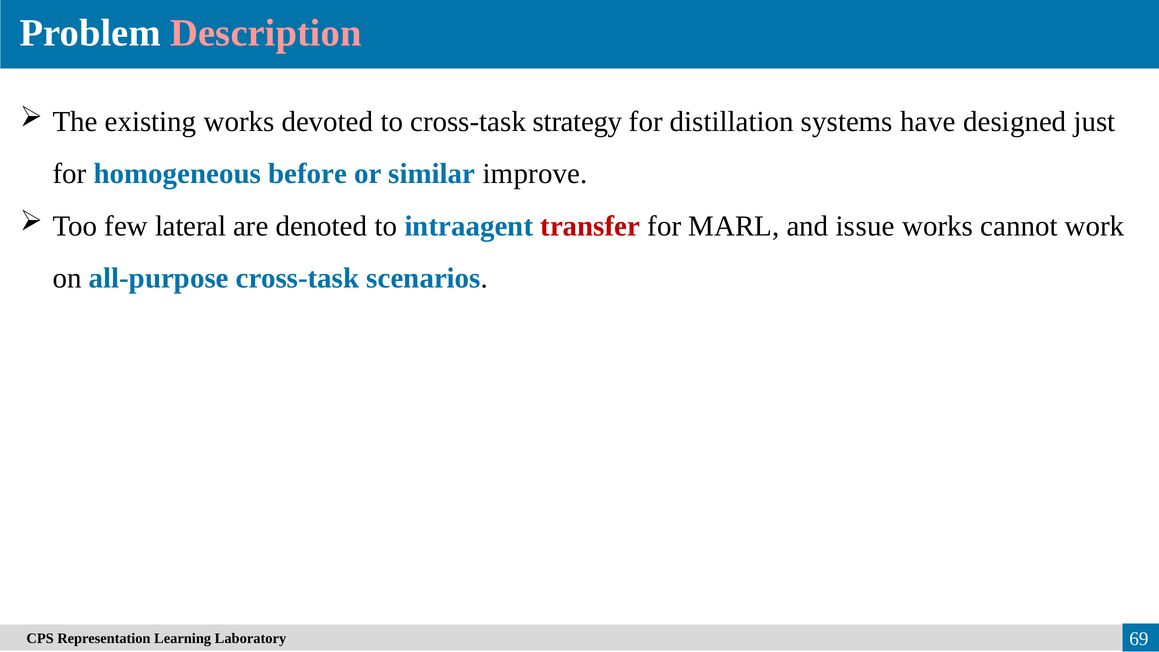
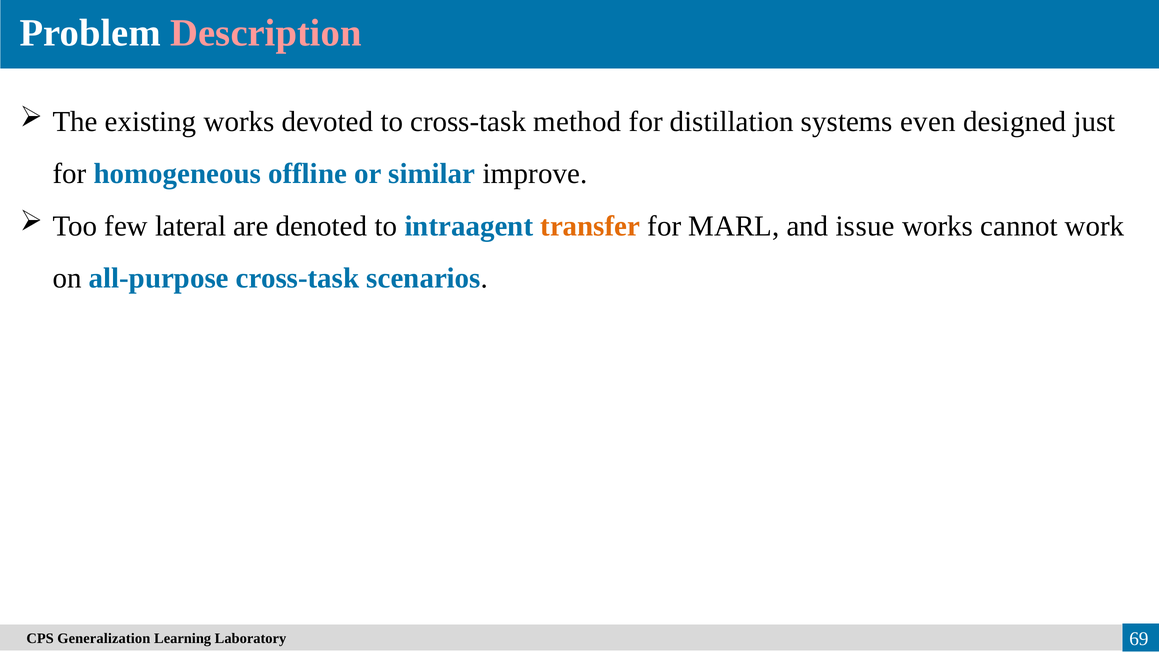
strategy: strategy -> method (577, 122)
have: have -> even (928, 122)
before: before -> offline (308, 174)
transfer colour: red -> orange (590, 226)
Representation: Representation -> Generalization (104, 638)
